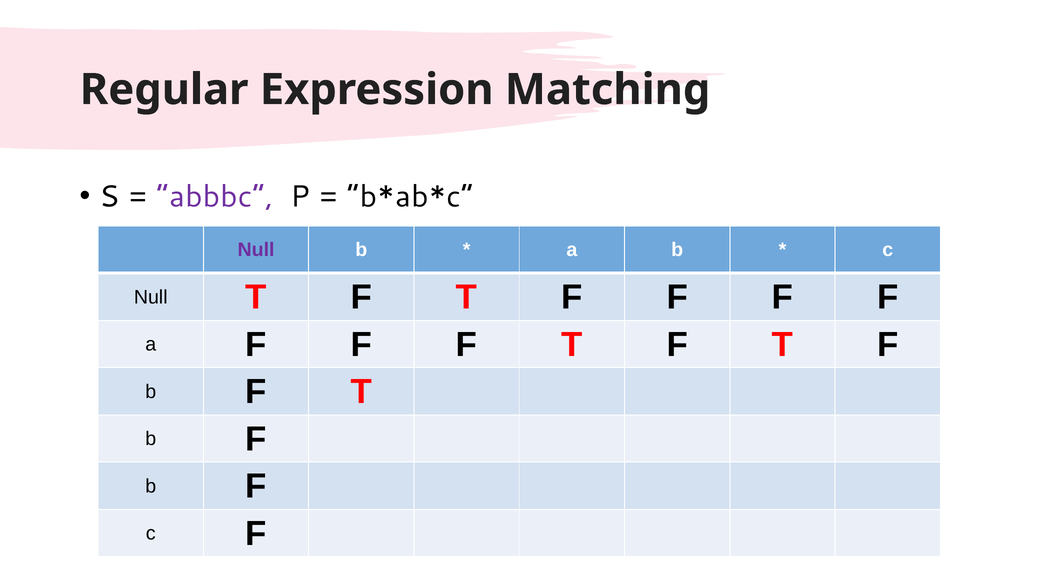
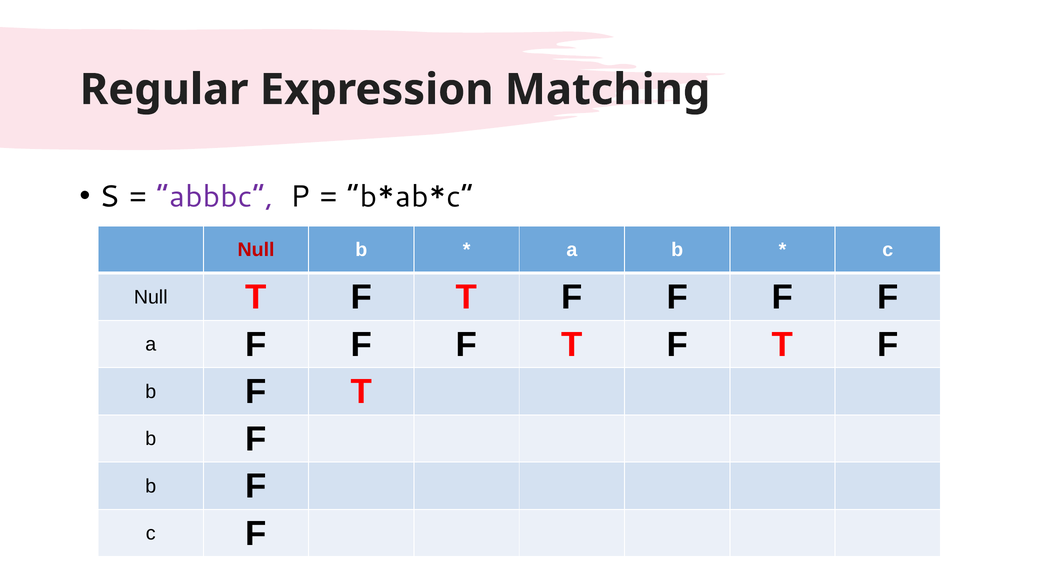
Null colour: purple -> red (256, 250)
